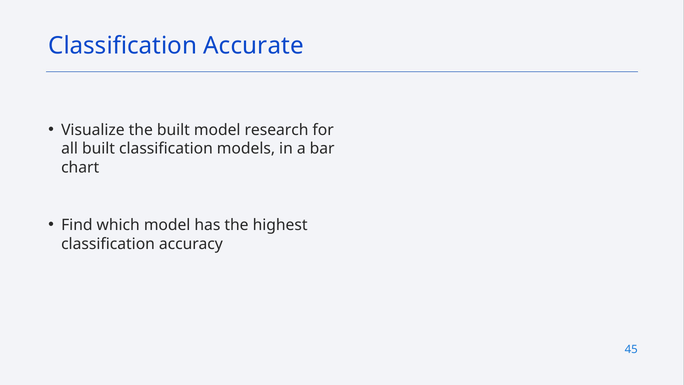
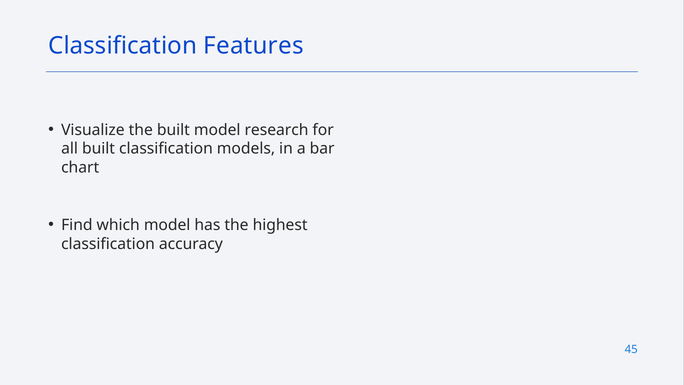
Accurate: Accurate -> Features (254, 46)
